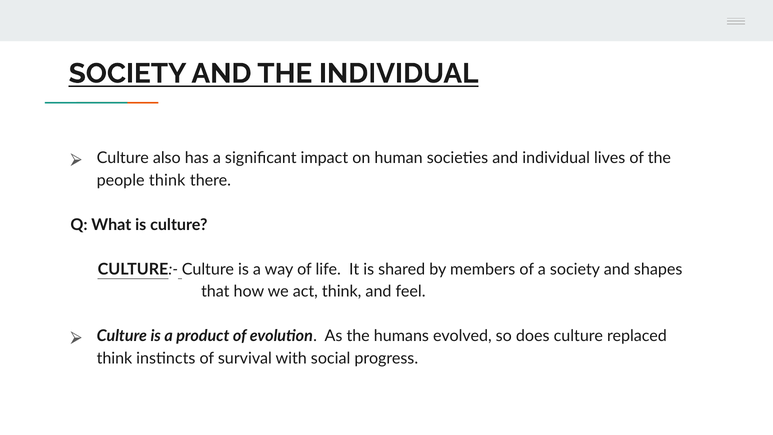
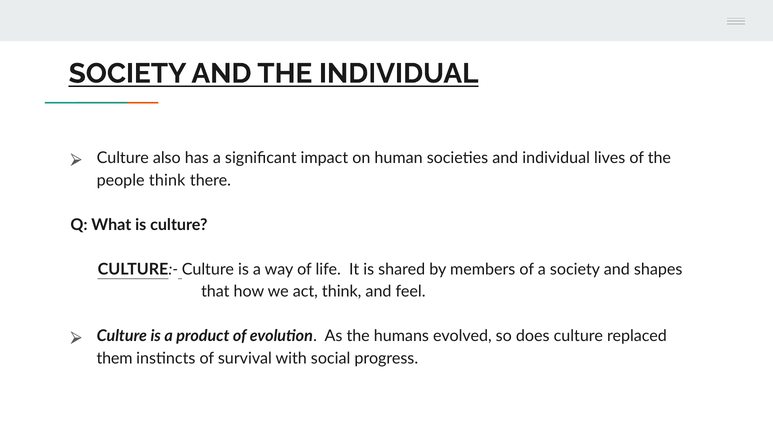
think: think -> them (115, 358)
